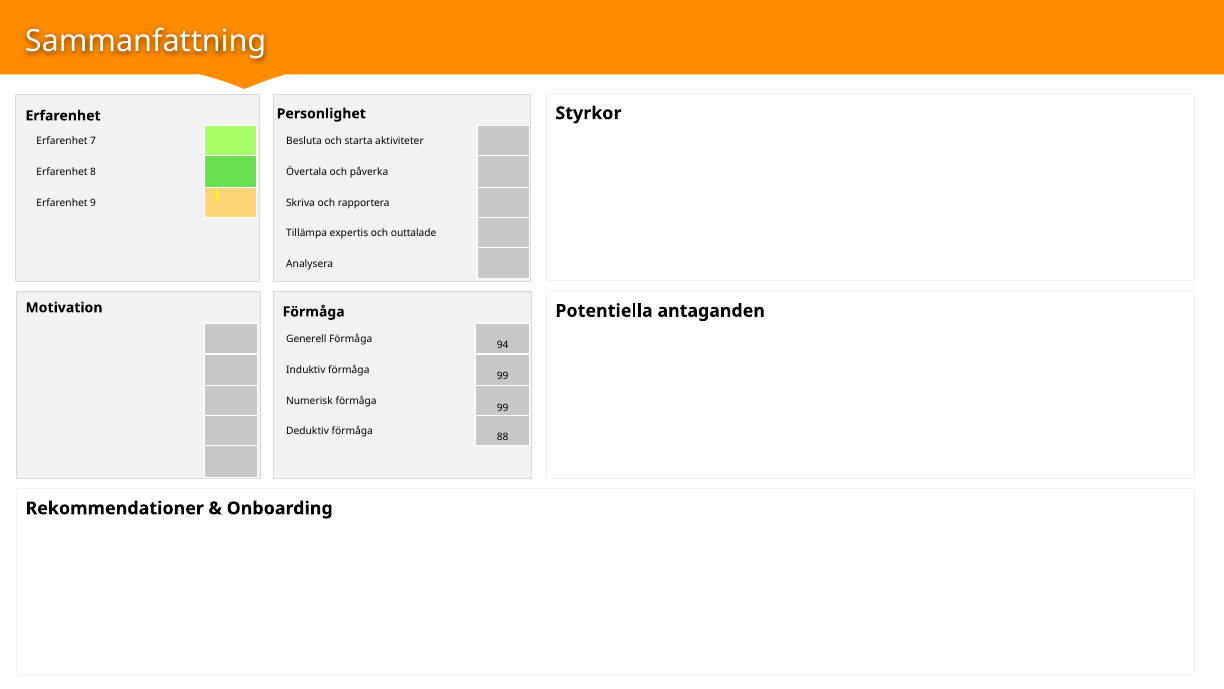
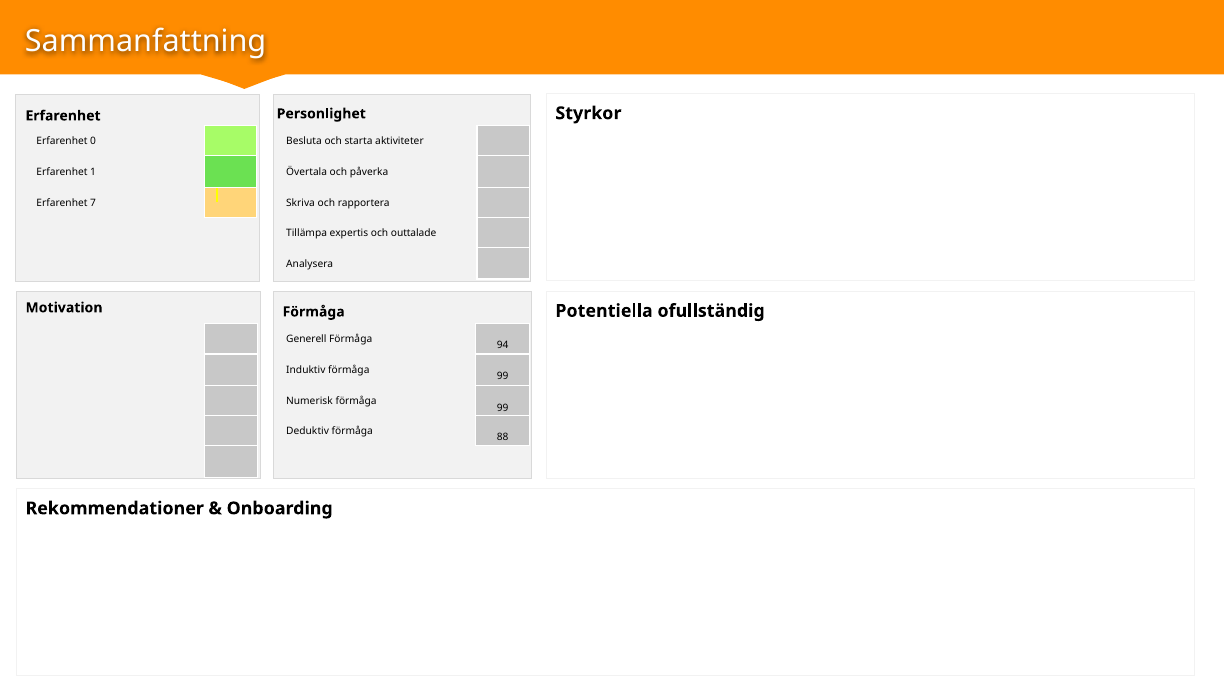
7: 7 -> 0 (93, 141)
8: 8 -> 1 (93, 172)
9: 9 -> 7 (93, 203)
antaganden: antaganden -> ofullständig (711, 311)
